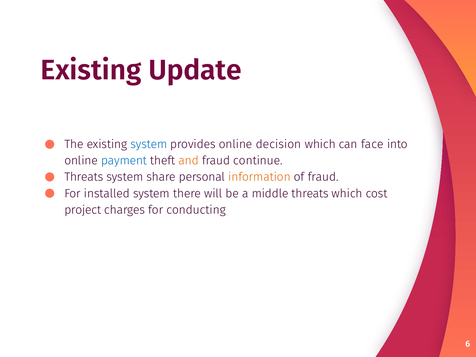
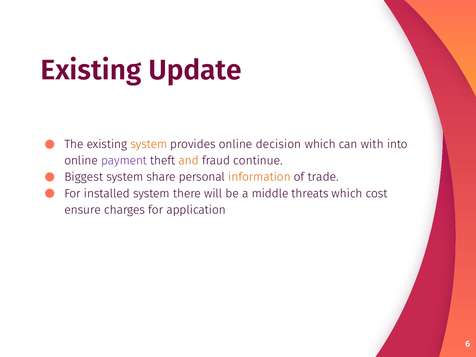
system colour: blue -> orange (149, 144)
face: face -> with (372, 144)
payment colour: blue -> purple (124, 161)
Threats: Threats -> Biggest (84, 177)
of fraud: fraud -> trade (323, 177)
project: project -> ensure (83, 210)
conducting: conducting -> application (196, 210)
